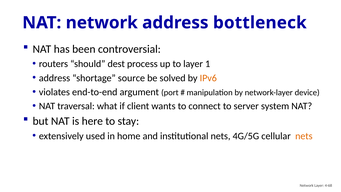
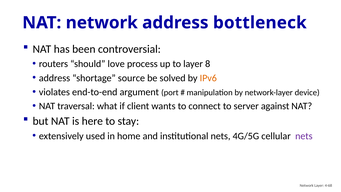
dest: dest -> love (116, 64)
1: 1 -> 8 (208, 64)
system: system -> against (275, 106)
nets colour: orange -> purple (304, 136)
